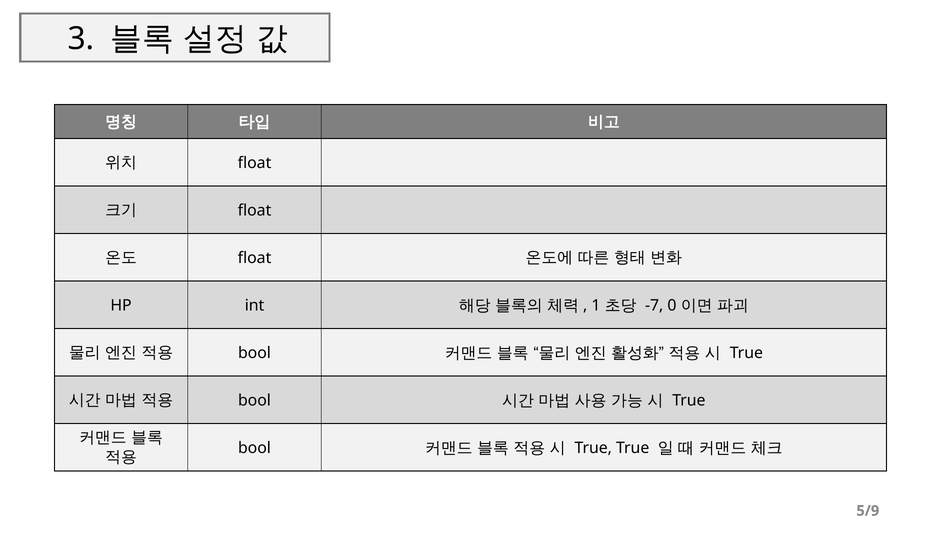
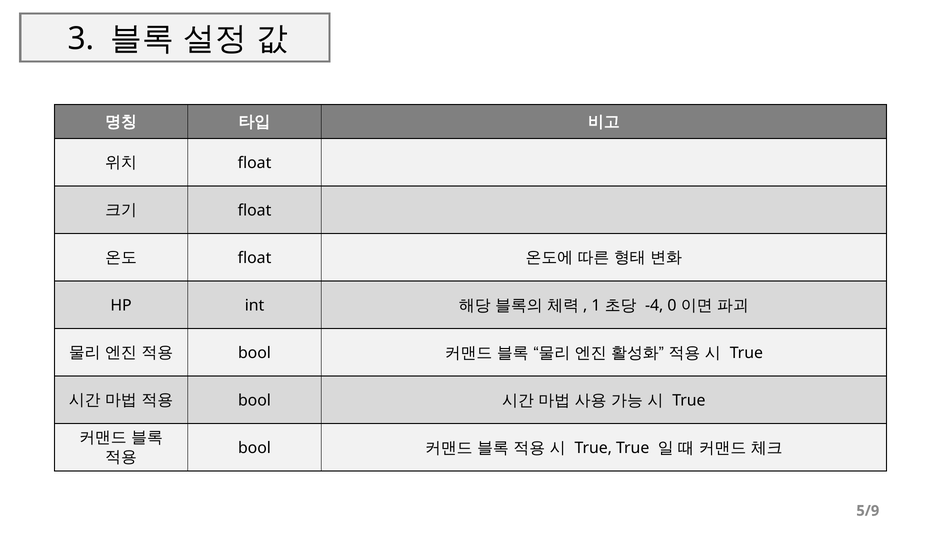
-7: -7 -> -4 (654, 305)
